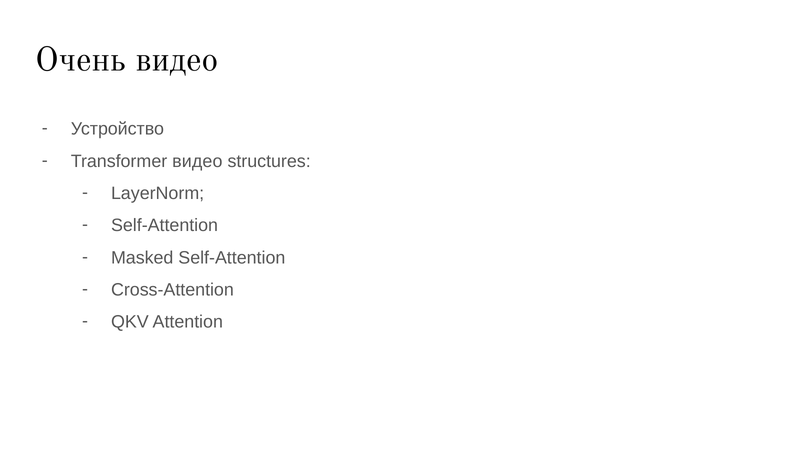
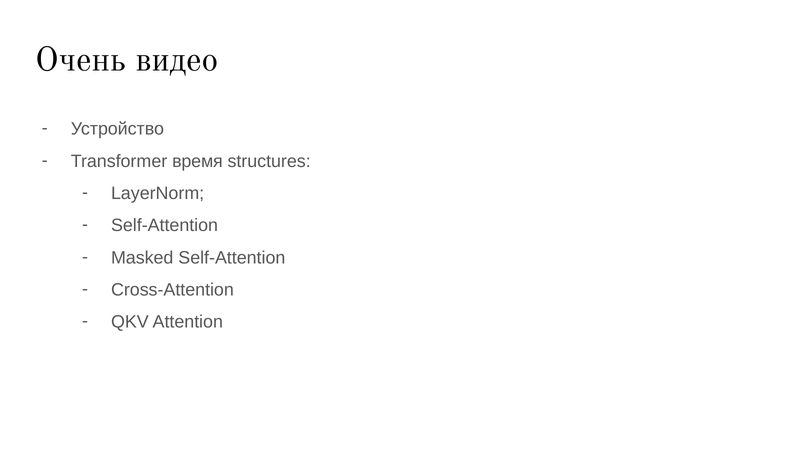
Transformer видео: видео -> время (197, 161)
